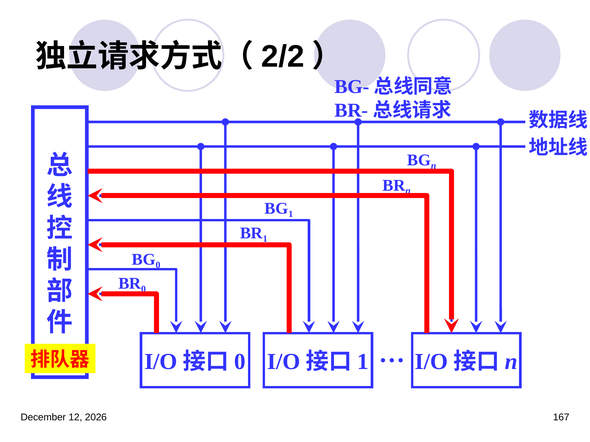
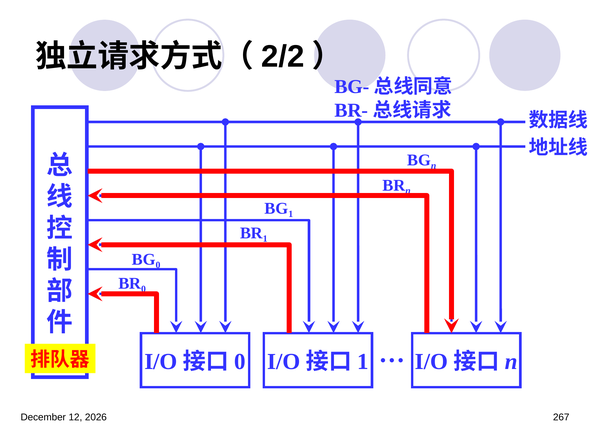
167: 167 -> 267 (561, 418)
